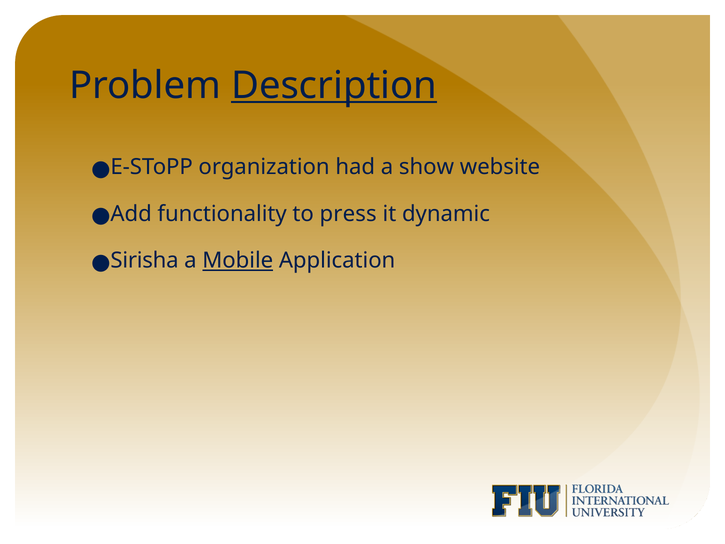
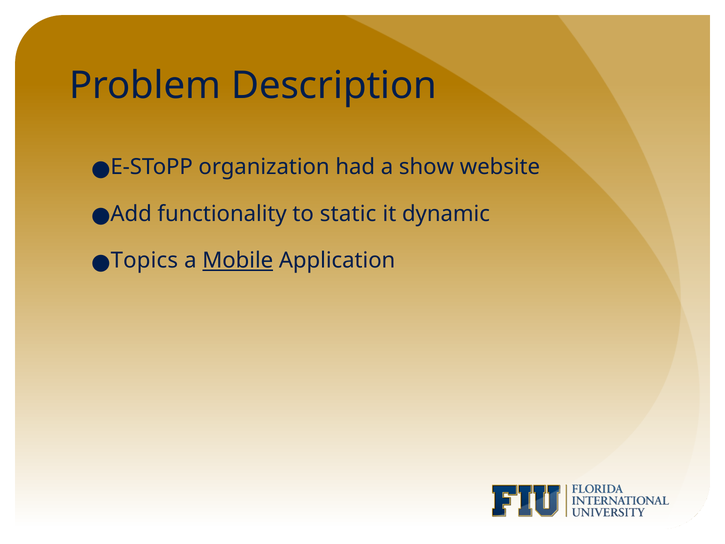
Description underline: present -> none (334, 85)
press: press -> static (348, 214)
Sirisha: Sirisha -> Topics (144, 261)
